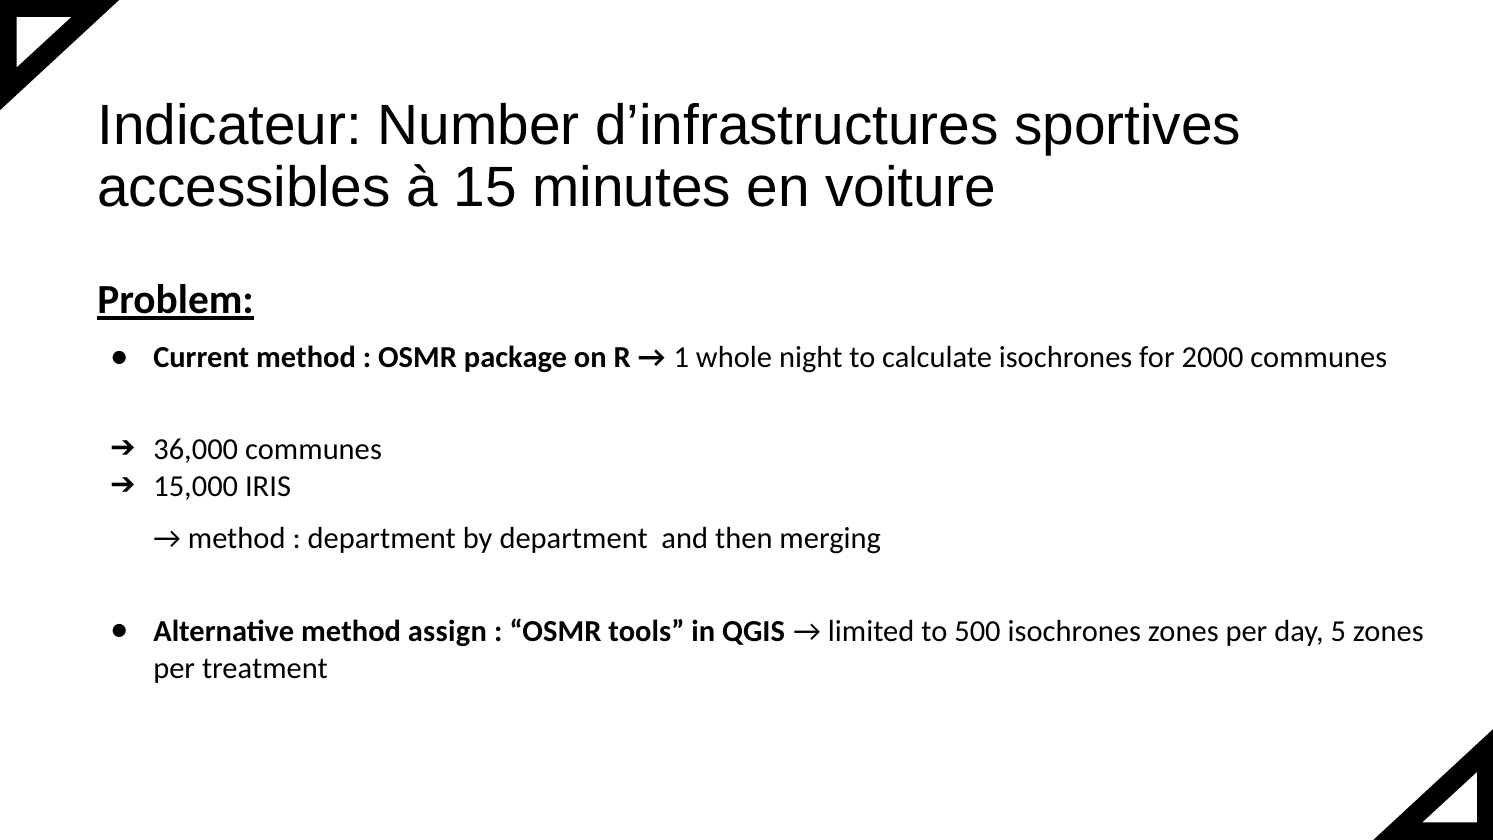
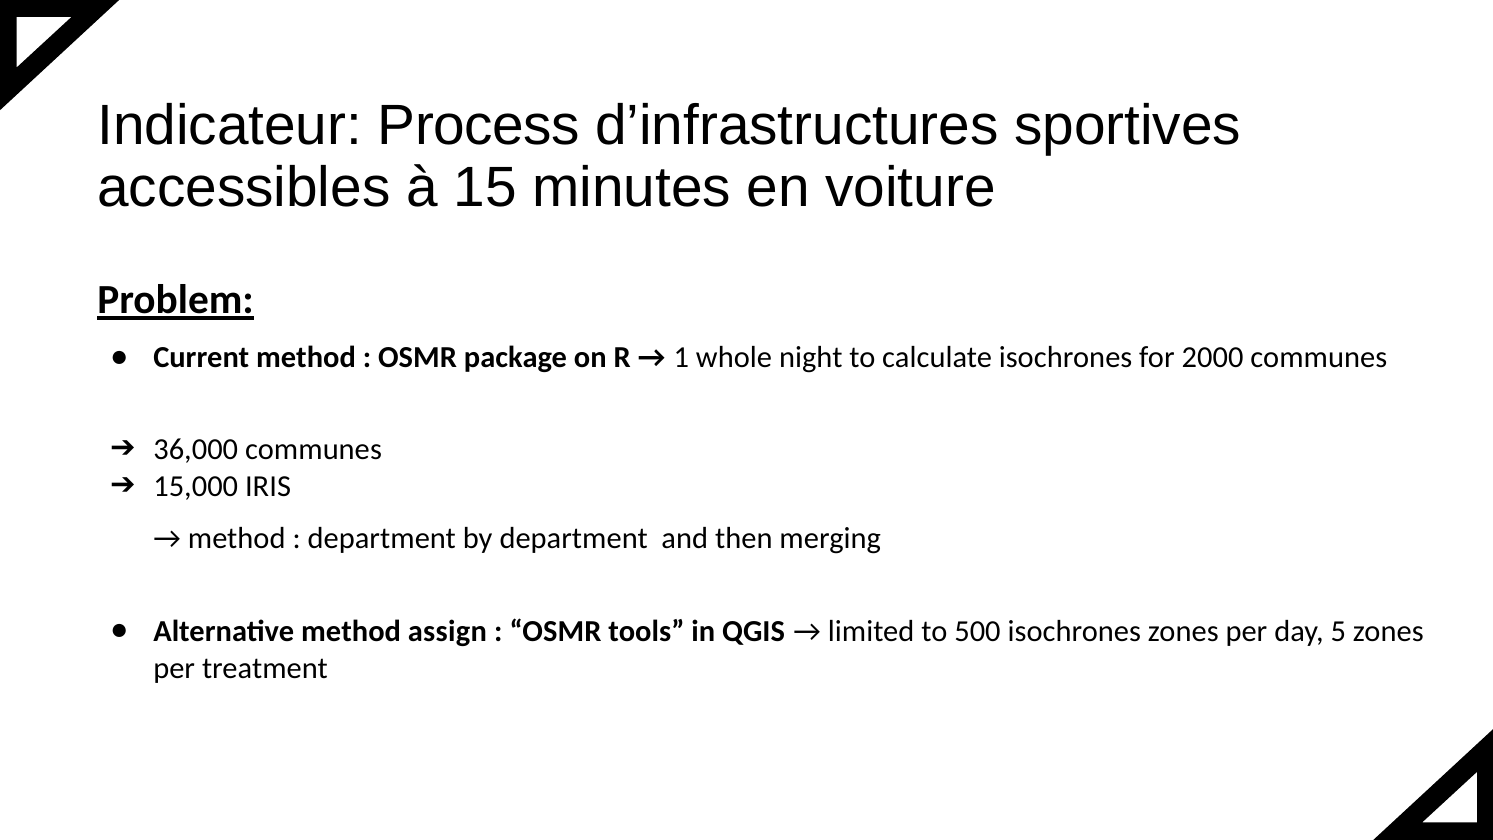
Number: Number -> Process (479, 126)
